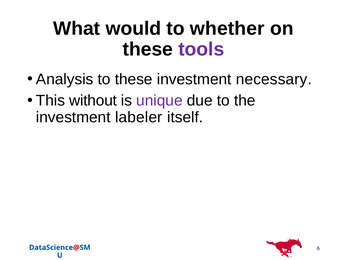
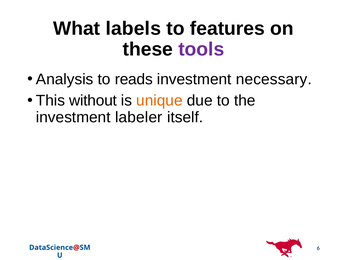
would: would -> labels (133, 28)
whether: whether -> features (227, 28)
to these: these -> reads (134, 79)
unique colour: purple -> orange (159, 101)
